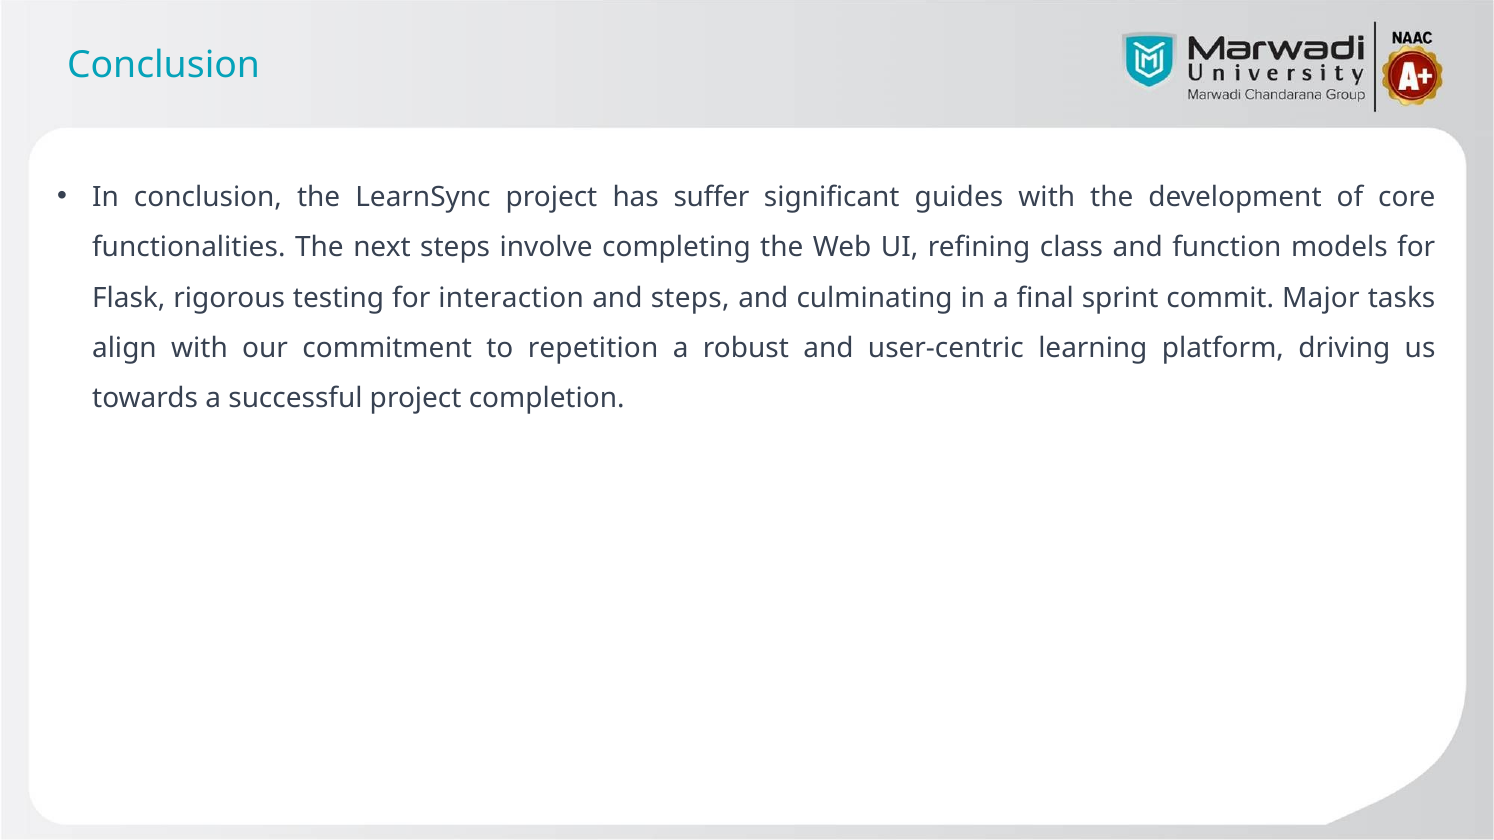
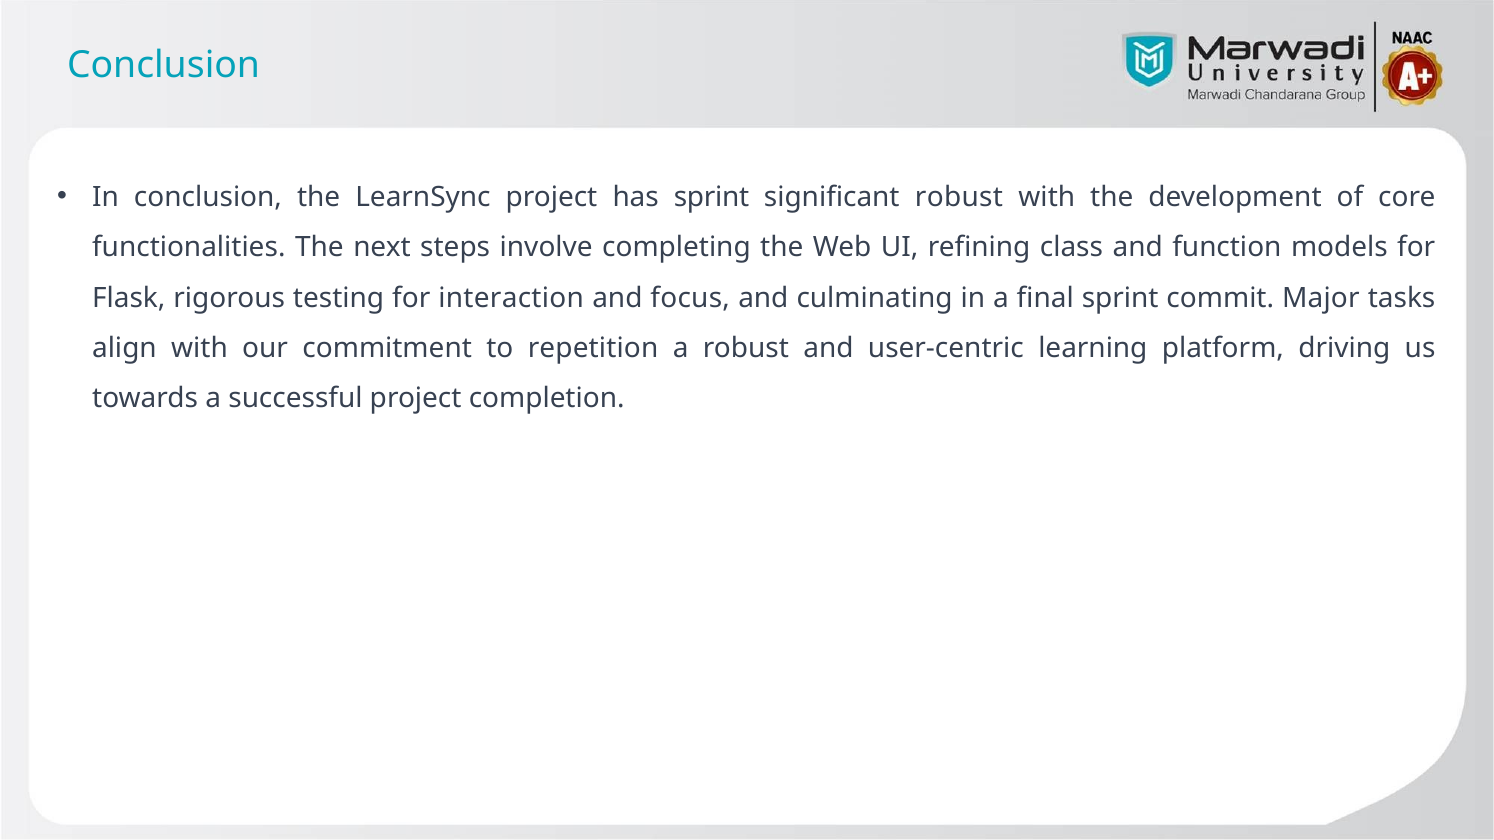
has suffer: suffer -> sprint (712, 197)
significant guides: guides -> robust (959, 197)
and steps: steps -> focus (690, 298)
